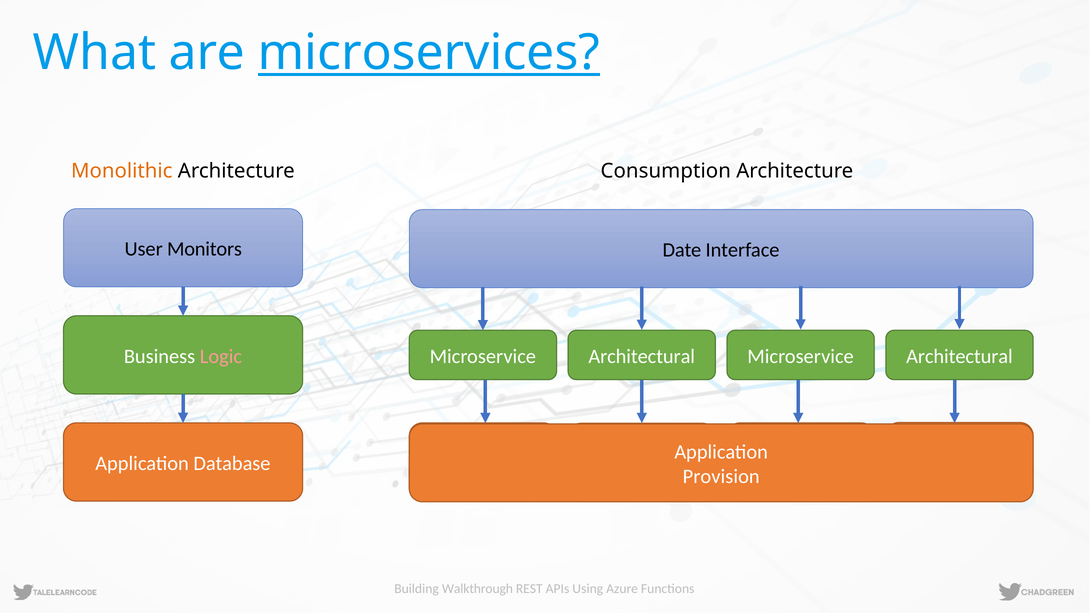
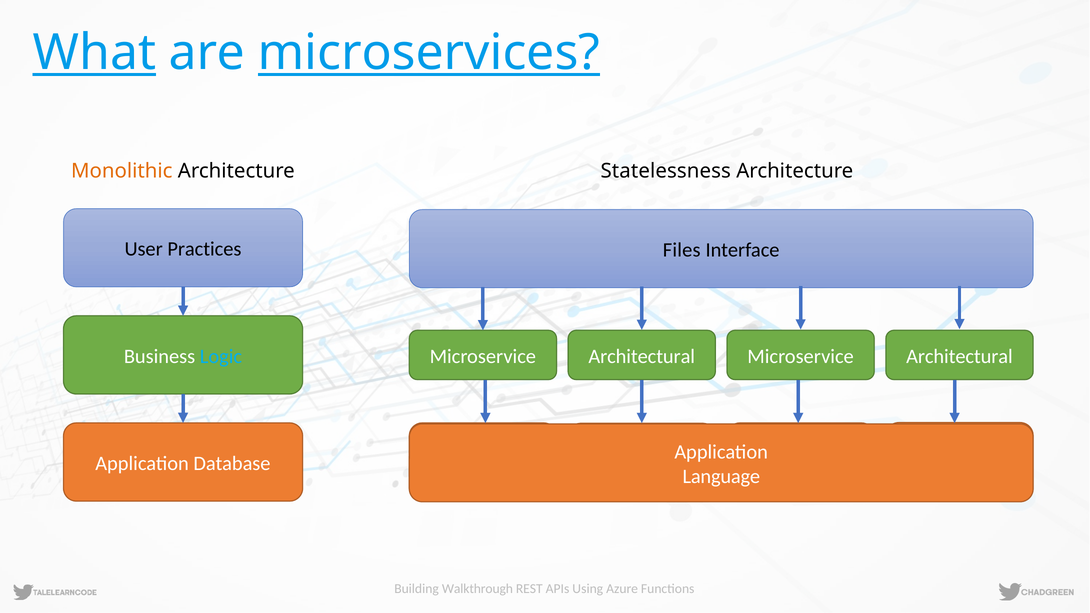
What underline: none -> present (94, 53)
Consumption: Consumption -> Statelessness (666, 171)
Monitors: Monitors -> Practices (204, 249)
Date: Date -> Files (682, 250)
Logic colour: pink -> light blue (221, 356)
Provision: Provision -> Language (721, 477)
